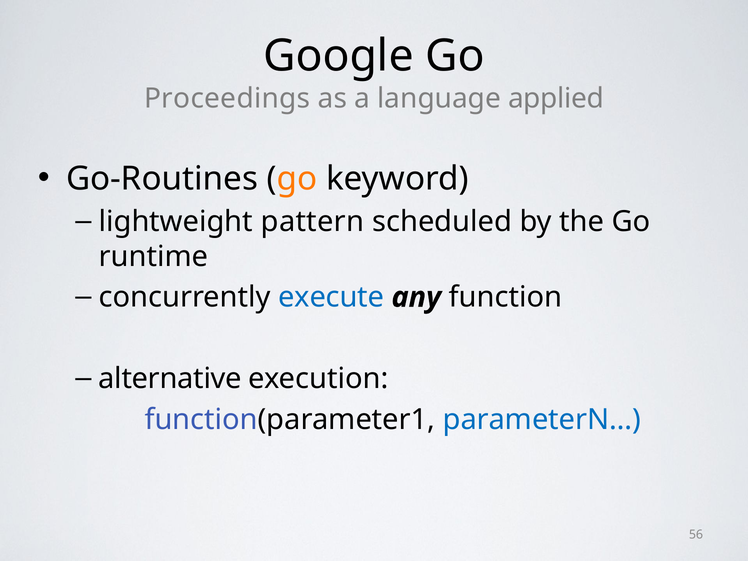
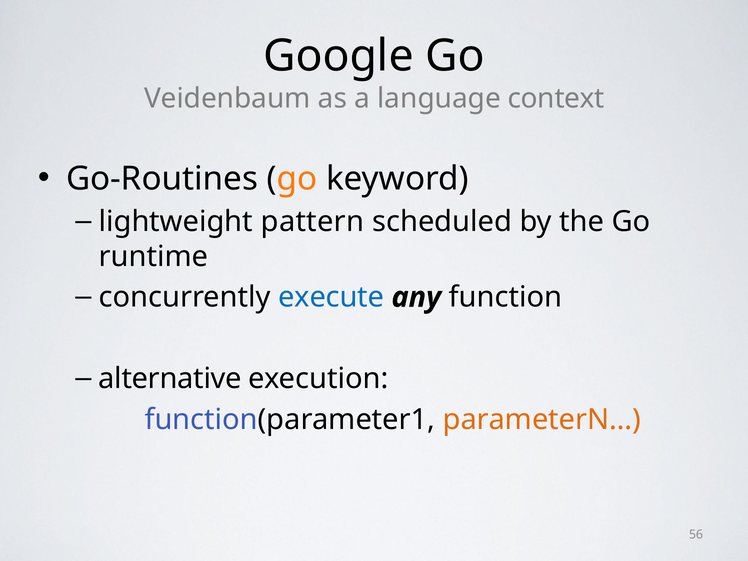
Proceedings: Proceedings -> Veidenbaum (227, 99)
applied: applied -> context (556, 99)
parameterN… colour: blue -> orange (542, 419)
